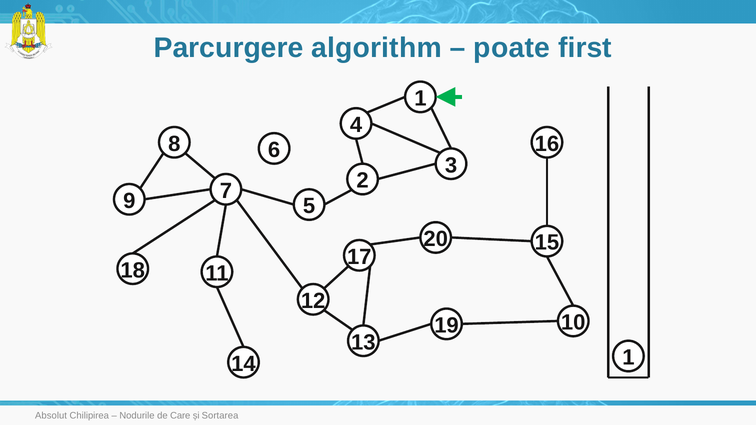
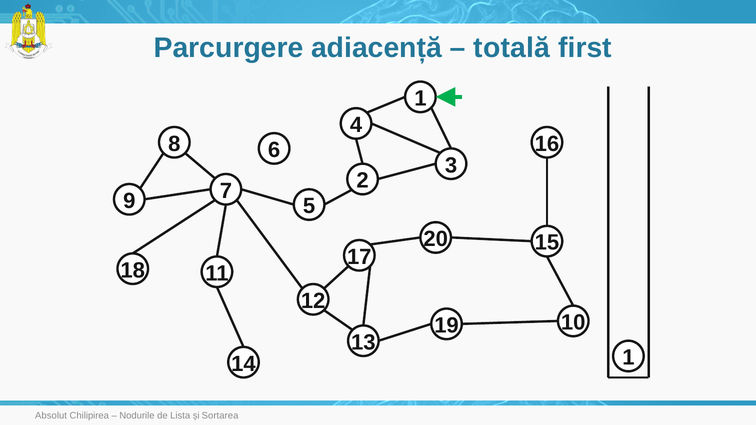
algorithm: algorithm -> adiacență (377, 48)
poate: poate -> totală (512, 48)
Care: Care -> Lista (180, 416)
